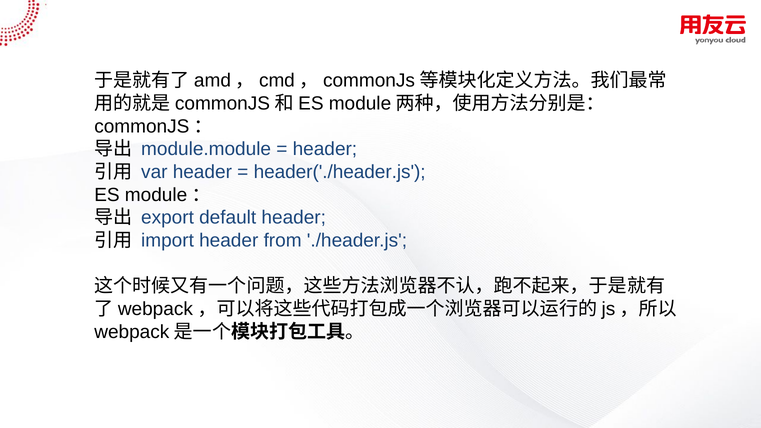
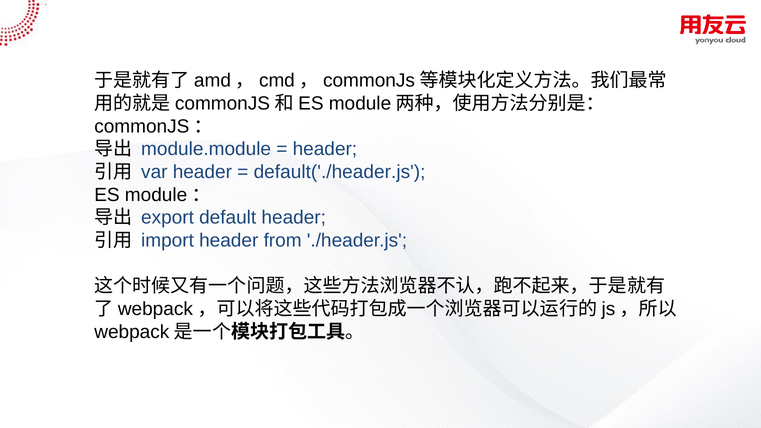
header('./header.js: header('./header.js -> default('./header.js (340, 172)
